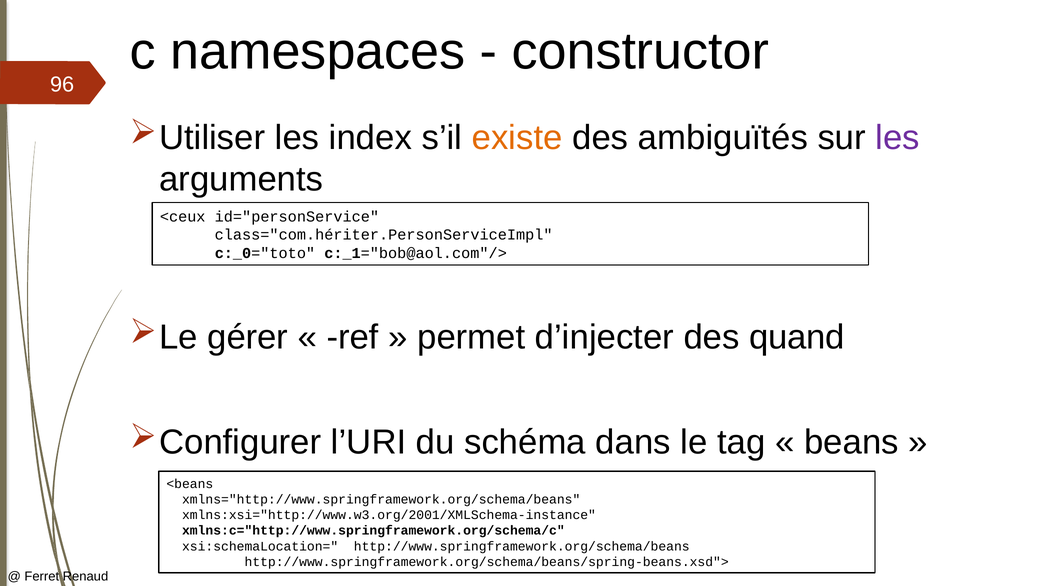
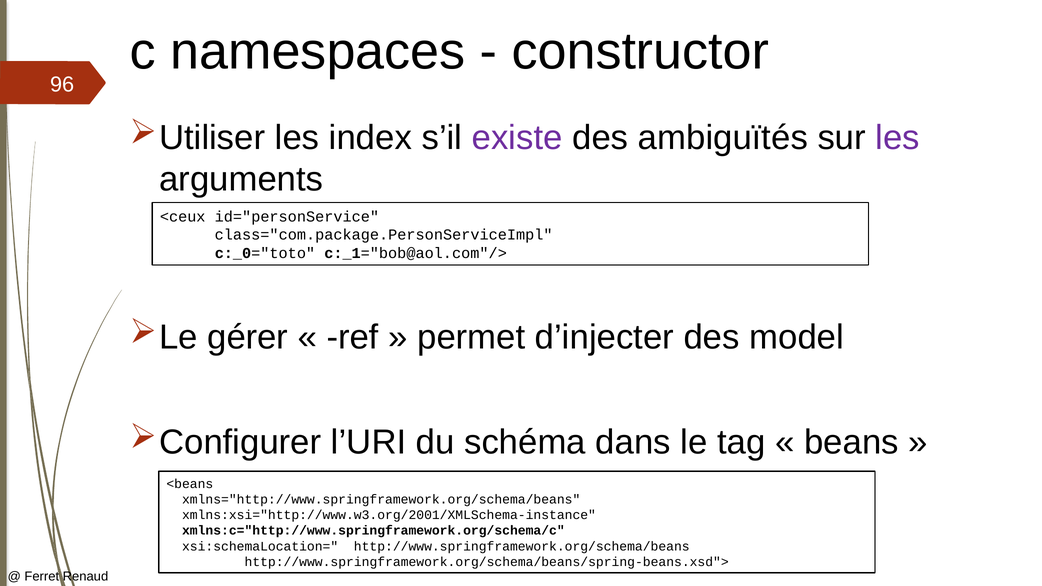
existe colour: orange -> purple (517, 138)
class="com.hériter.PersonServiceImpl: class="com.hériter.PersonServiceImpl -> class="com.package.PersonServiceImpl (384, 235)
quand: quand -> model (797, 337)
